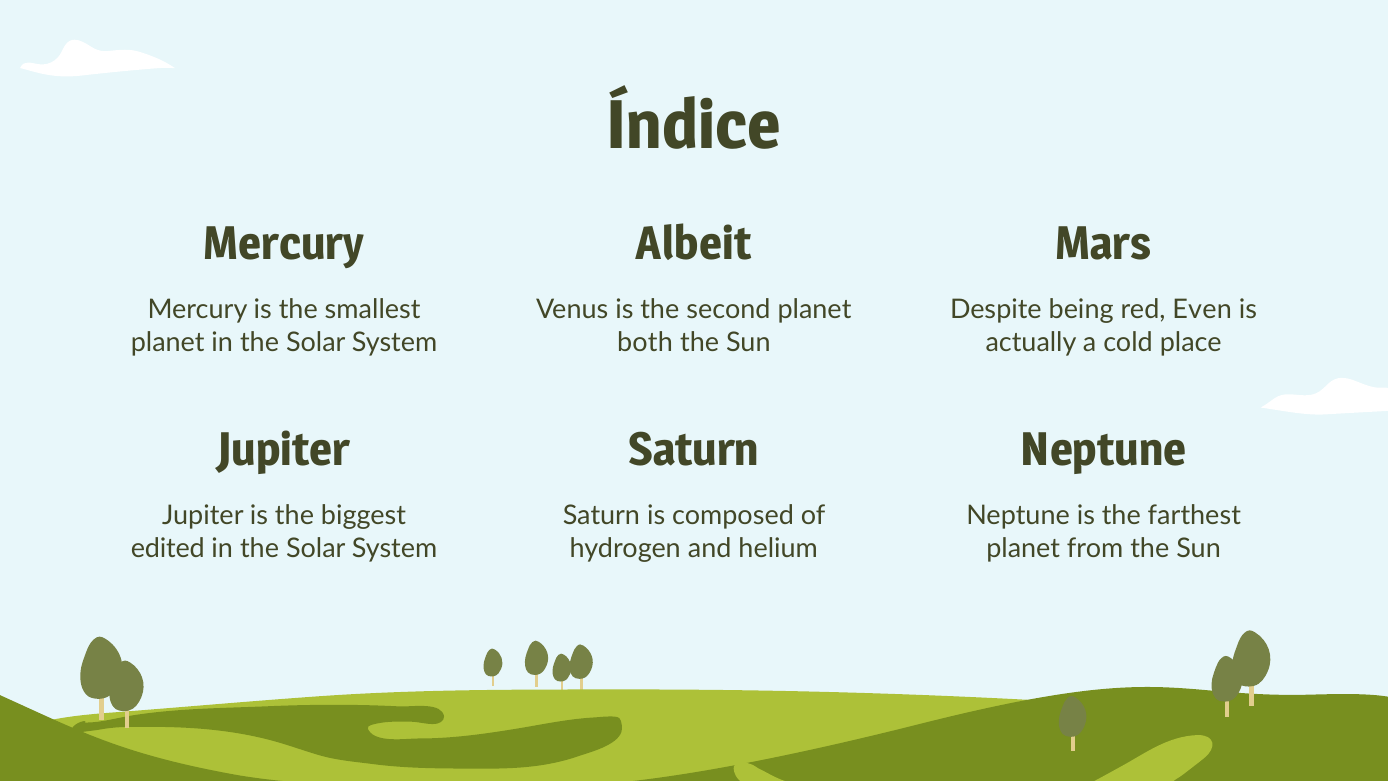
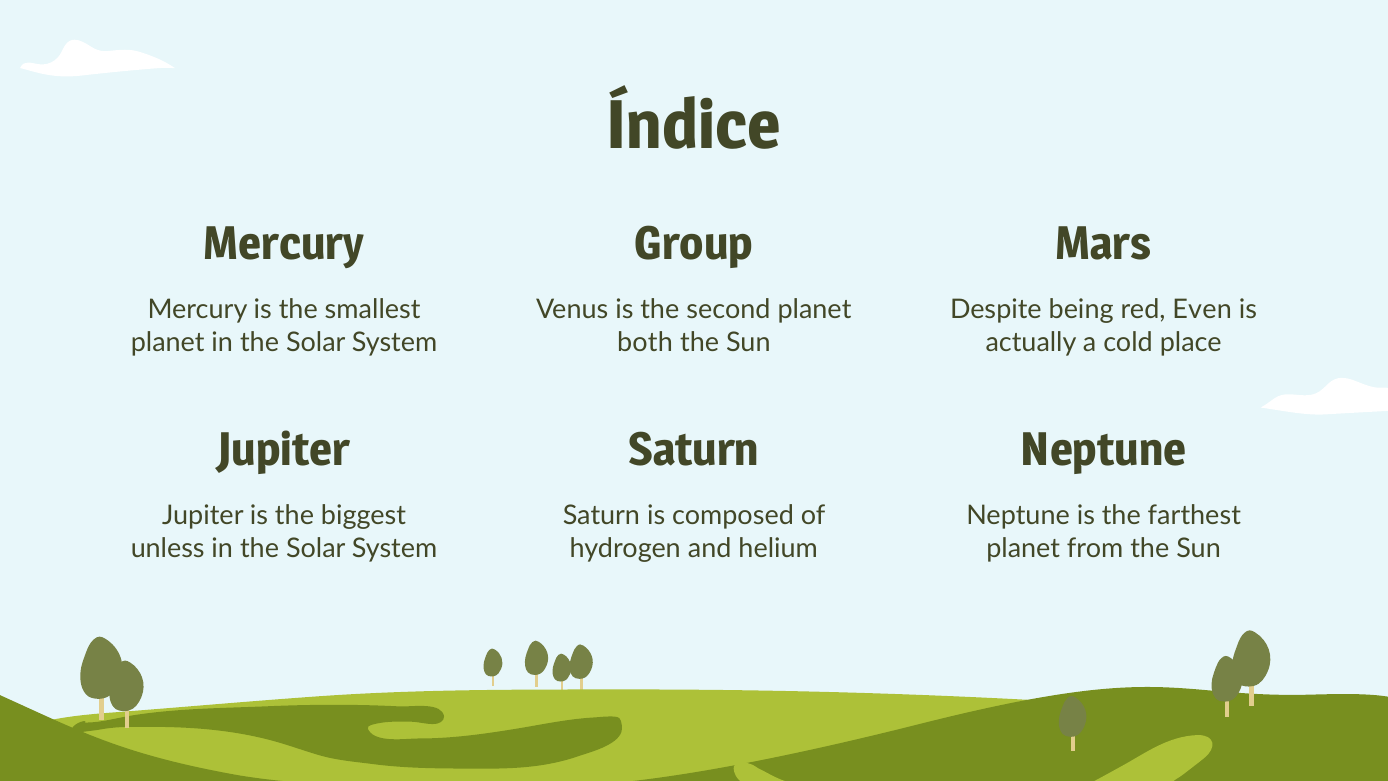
Albeit: Albeit -> Group (694, 244)
edited: edited -> unless (168, 548)
